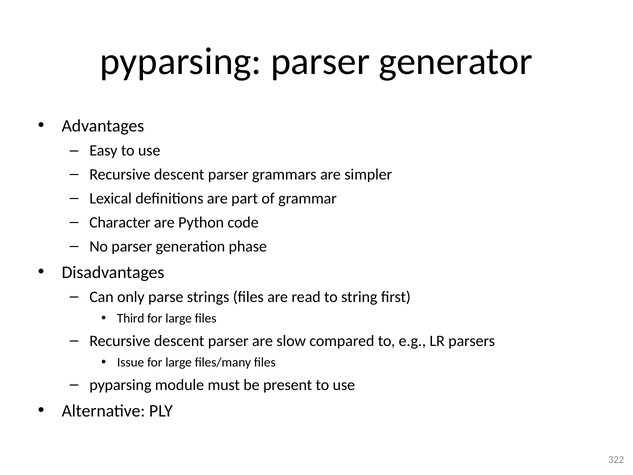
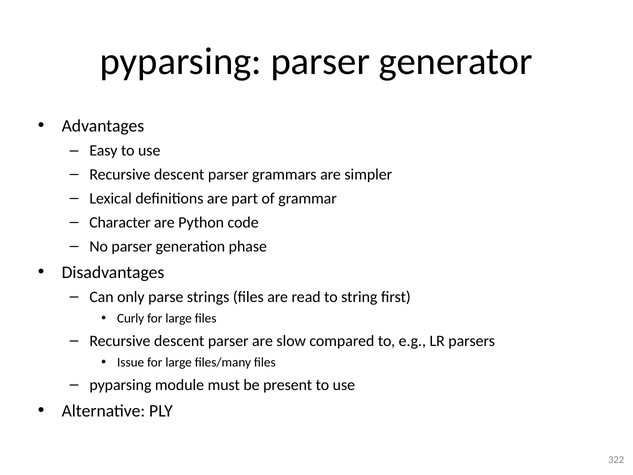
Third: Third -> Curly (131, 318)
